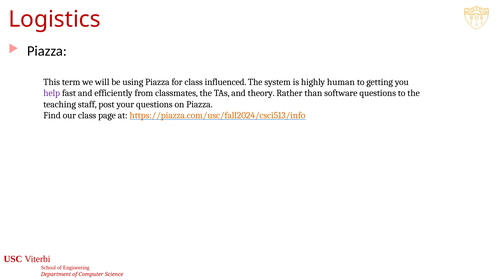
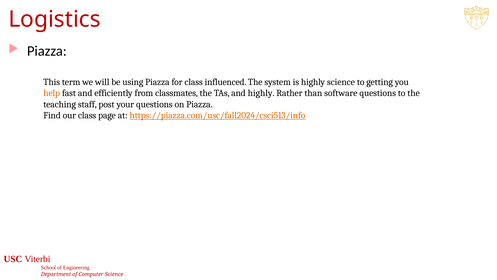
highly human: human -> science (341, 82)
help colour: purple -> orange (52, 93)
and theory: theory -> highly (261, 93)
